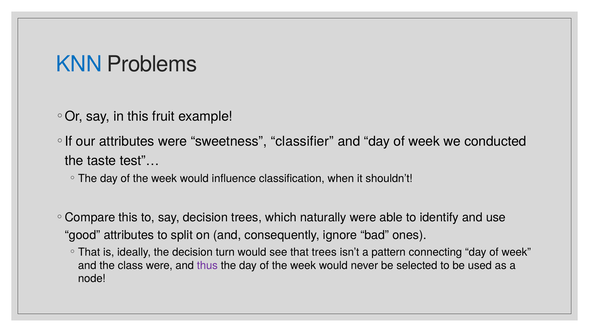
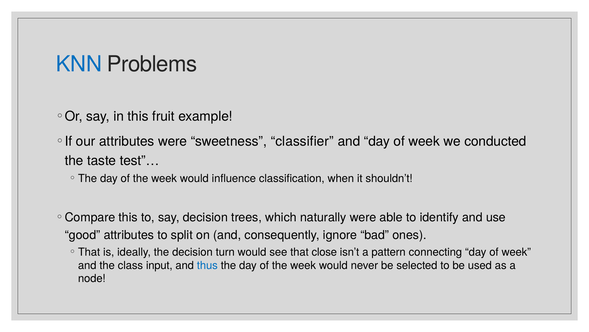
that trees: trees -> close (324, 252)
class were: were -> input (159, 265)
thus colour: purple -> blue (207, 265)
